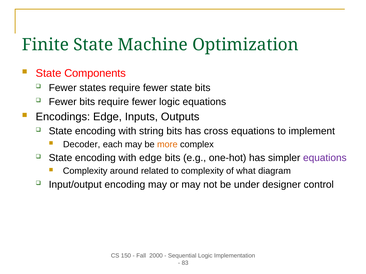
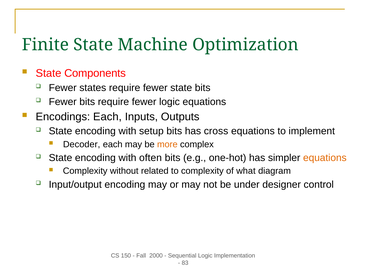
Encodings Edge: Edge -> Each (107, 117)
string: string -> setup (151, 131)
with edge: edge -> often (151, 158)
equations colour: purple -> orange (325, 158)
around: around -> without (124, 171)
